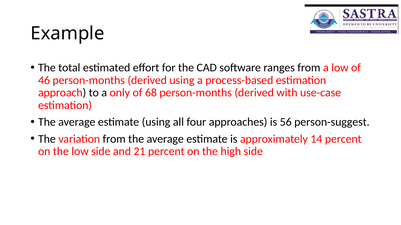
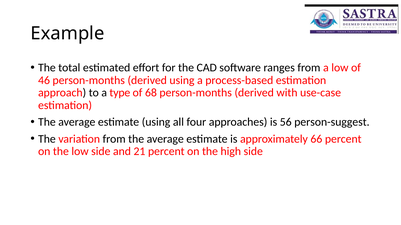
only: only -> type (120, 93)
14: 14 -> 66 (316, 139)
